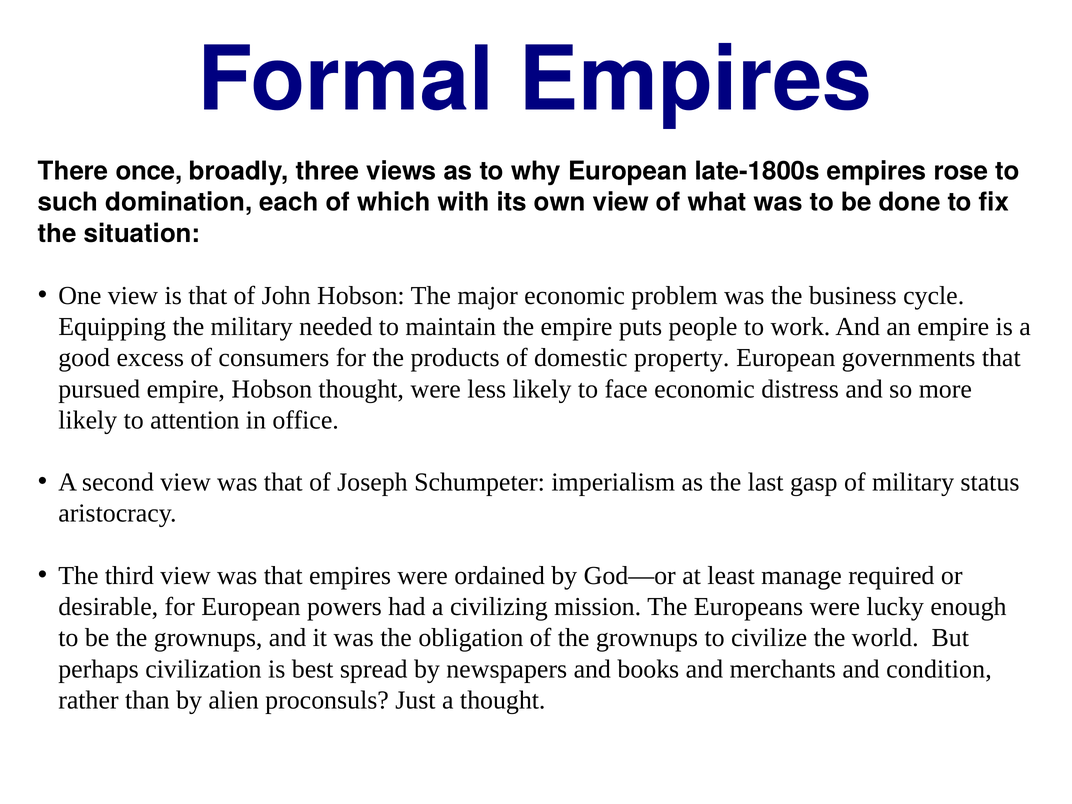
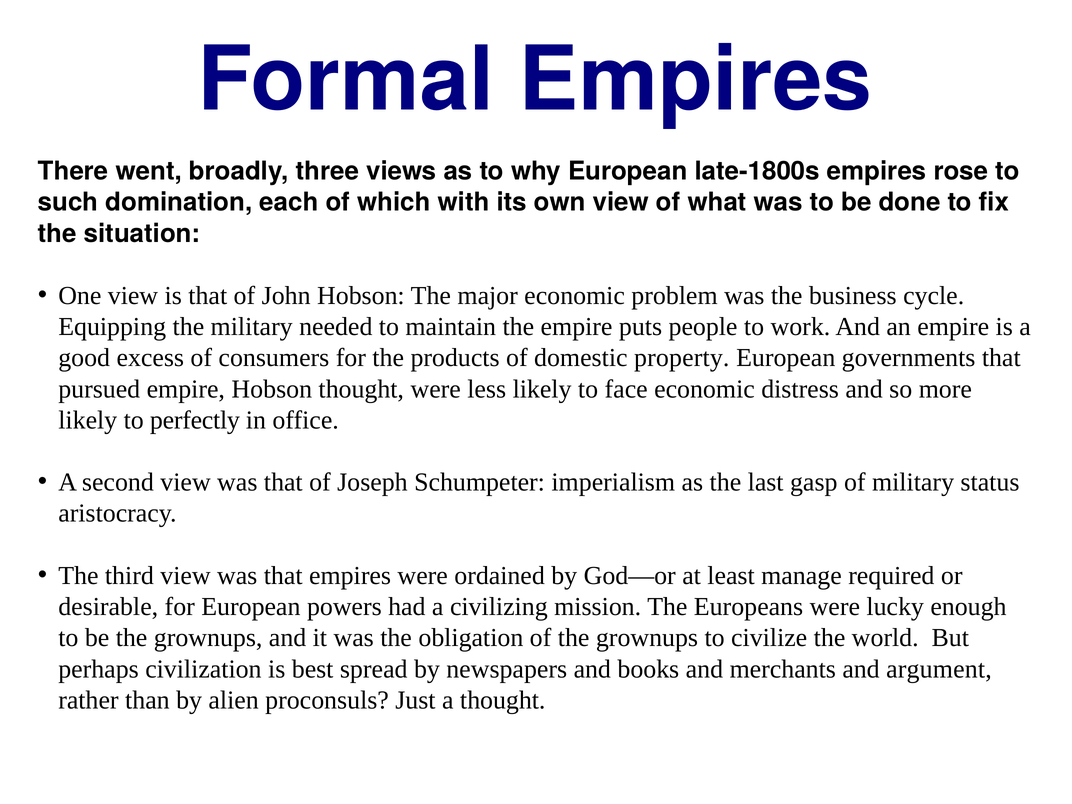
once: once -> went (149, 171)
attention: attention -> perfectly (195, 420)
condition: condition -> argument (939, 669)
